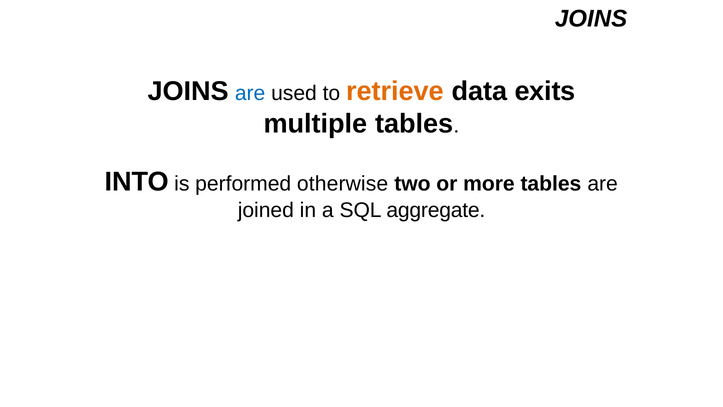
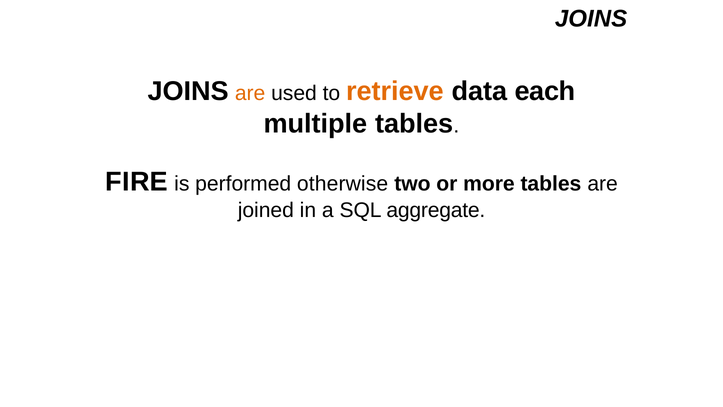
are colour: blue -> orange (250, 93)
exits: exits -> each (545, 91)
INTO: INTO -> FIRE (137, 182)
